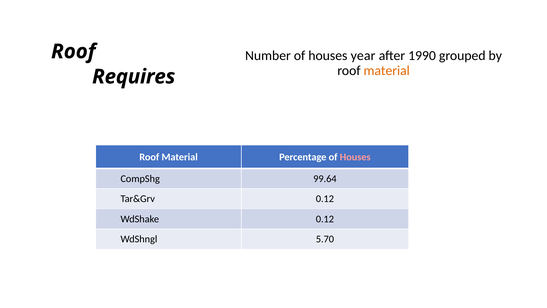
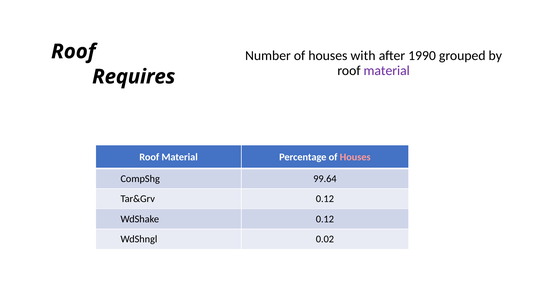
year: year -> with (363, 56)
material colour: orange -> purple (387, 71)
5.70: 5.70 -> 0.02 (325, 239)
